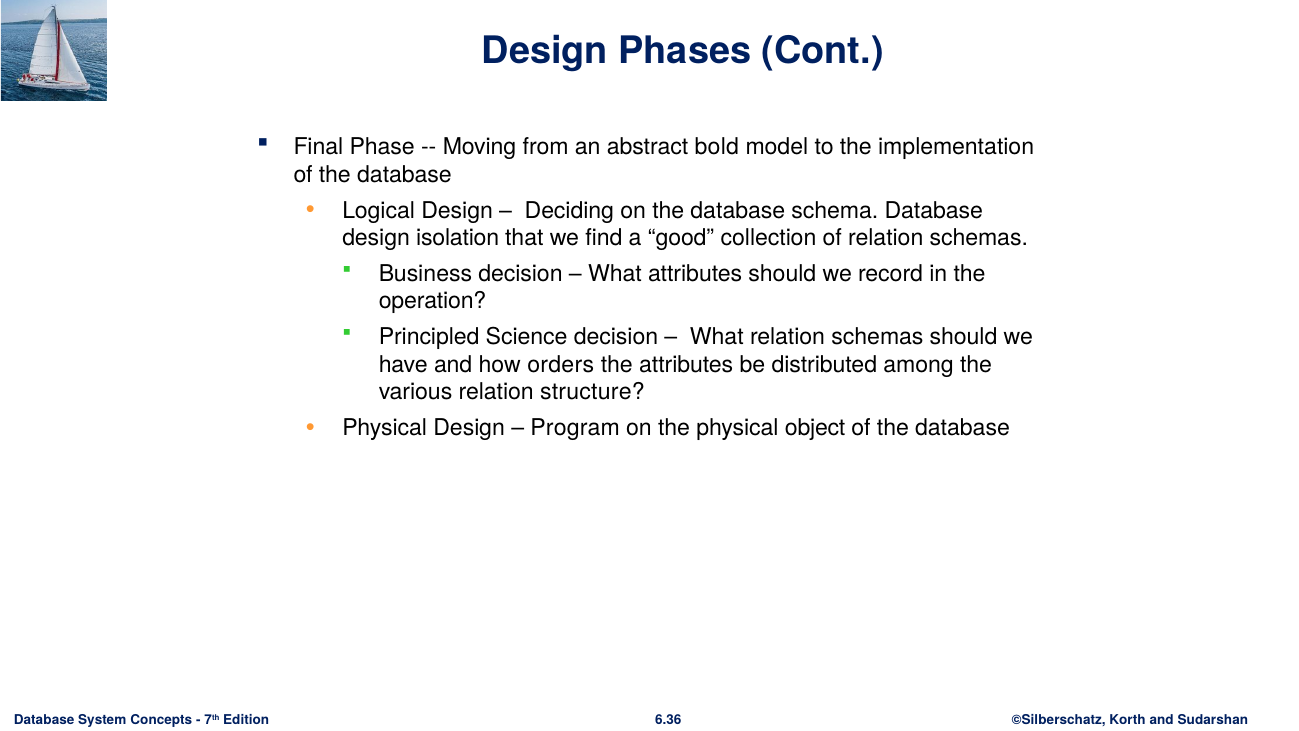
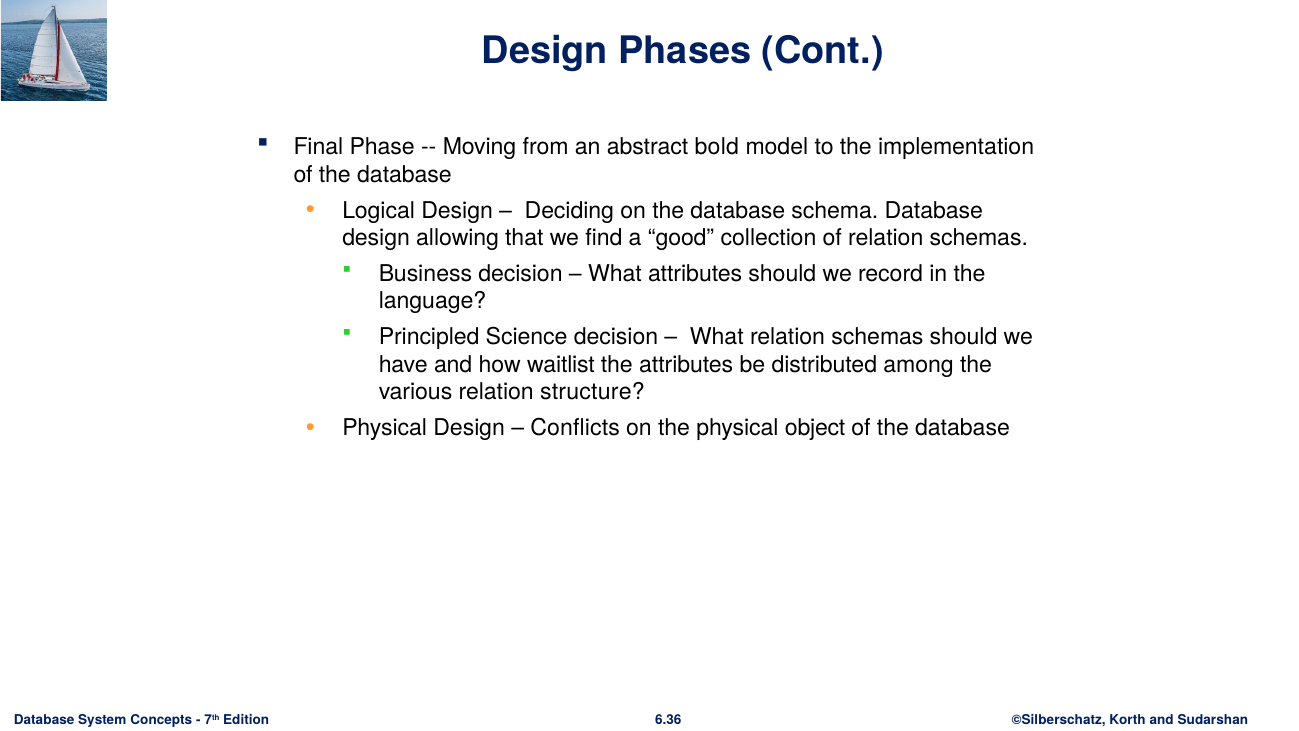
isolation: isolation -> allowing (458, 238)
operation: operation -> language (433, 301)
orders: orders -> waitlist (561, 364)
Program: Program -> Conflicts (575, 428)
